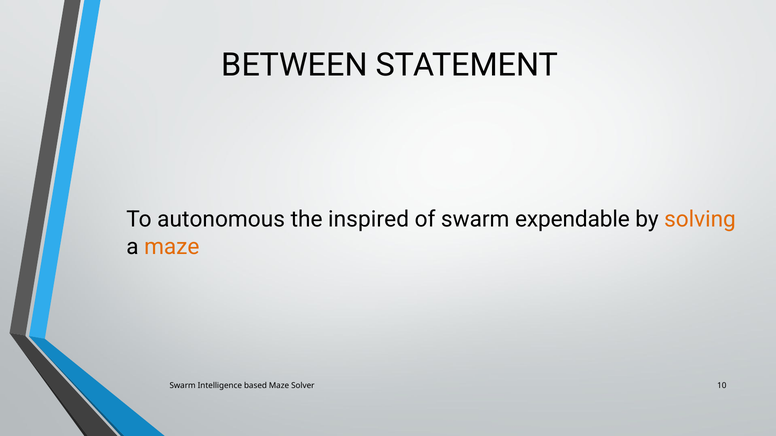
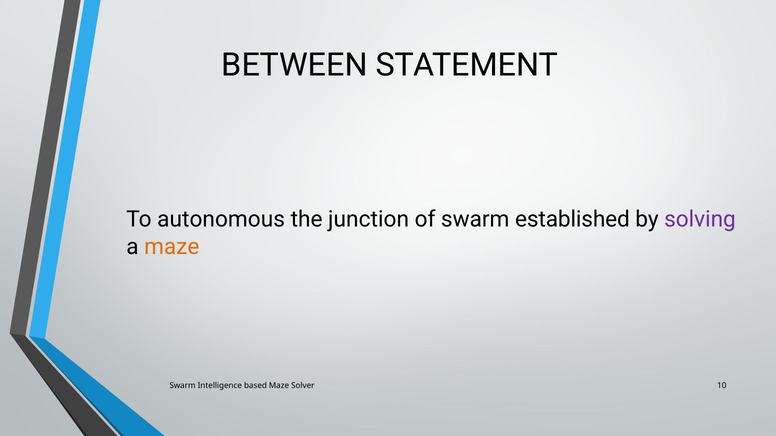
inspired: inspired -> junction (369, 220)
expendable: expendable -> established (572, 220)
solving colour: orange -> purple (700, 220)
